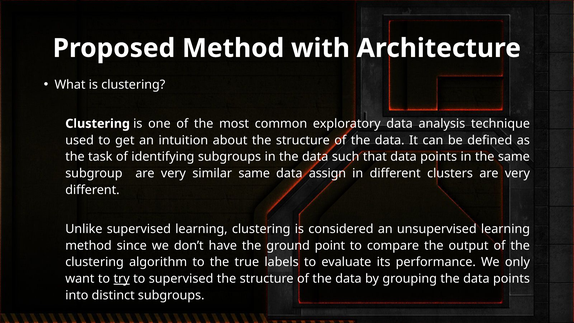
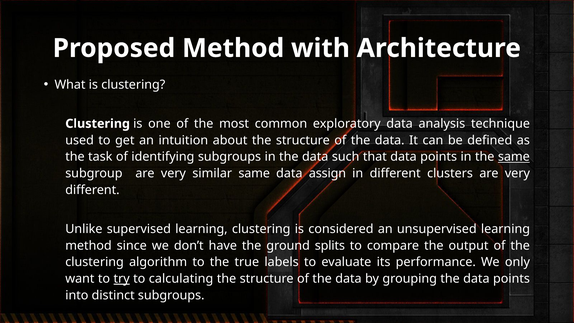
same underline: none -> present (514, 157)
point: point -> splits (330, 246)
to supervised: supervised -> calculating (181, 279)
